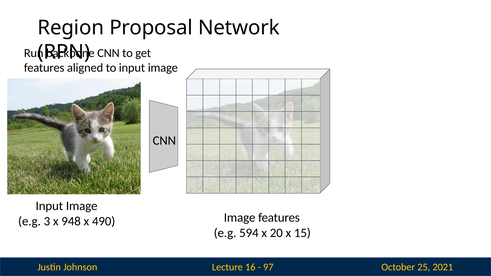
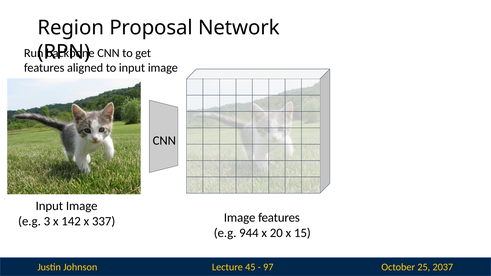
948: 948 -> 142 (71, 221)
490: 490 -> 337 (104, 221)
594: 594 -> 944 (249, 233)
16: 16 -> 45 (250, 267)
2021: 2021 -> 2037 (443, 267)
